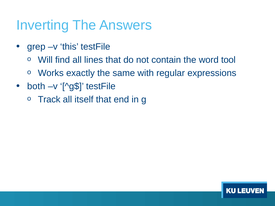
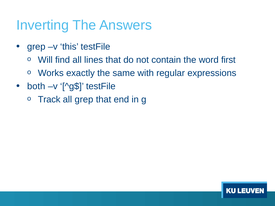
tool: tool -> first (228, 60)
all itself: itself -> grep (84, 100)
